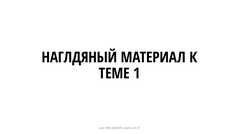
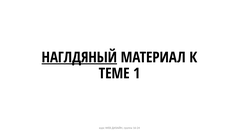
НАГЛДЯНЫЙ underline: none -> present (79, 58)
